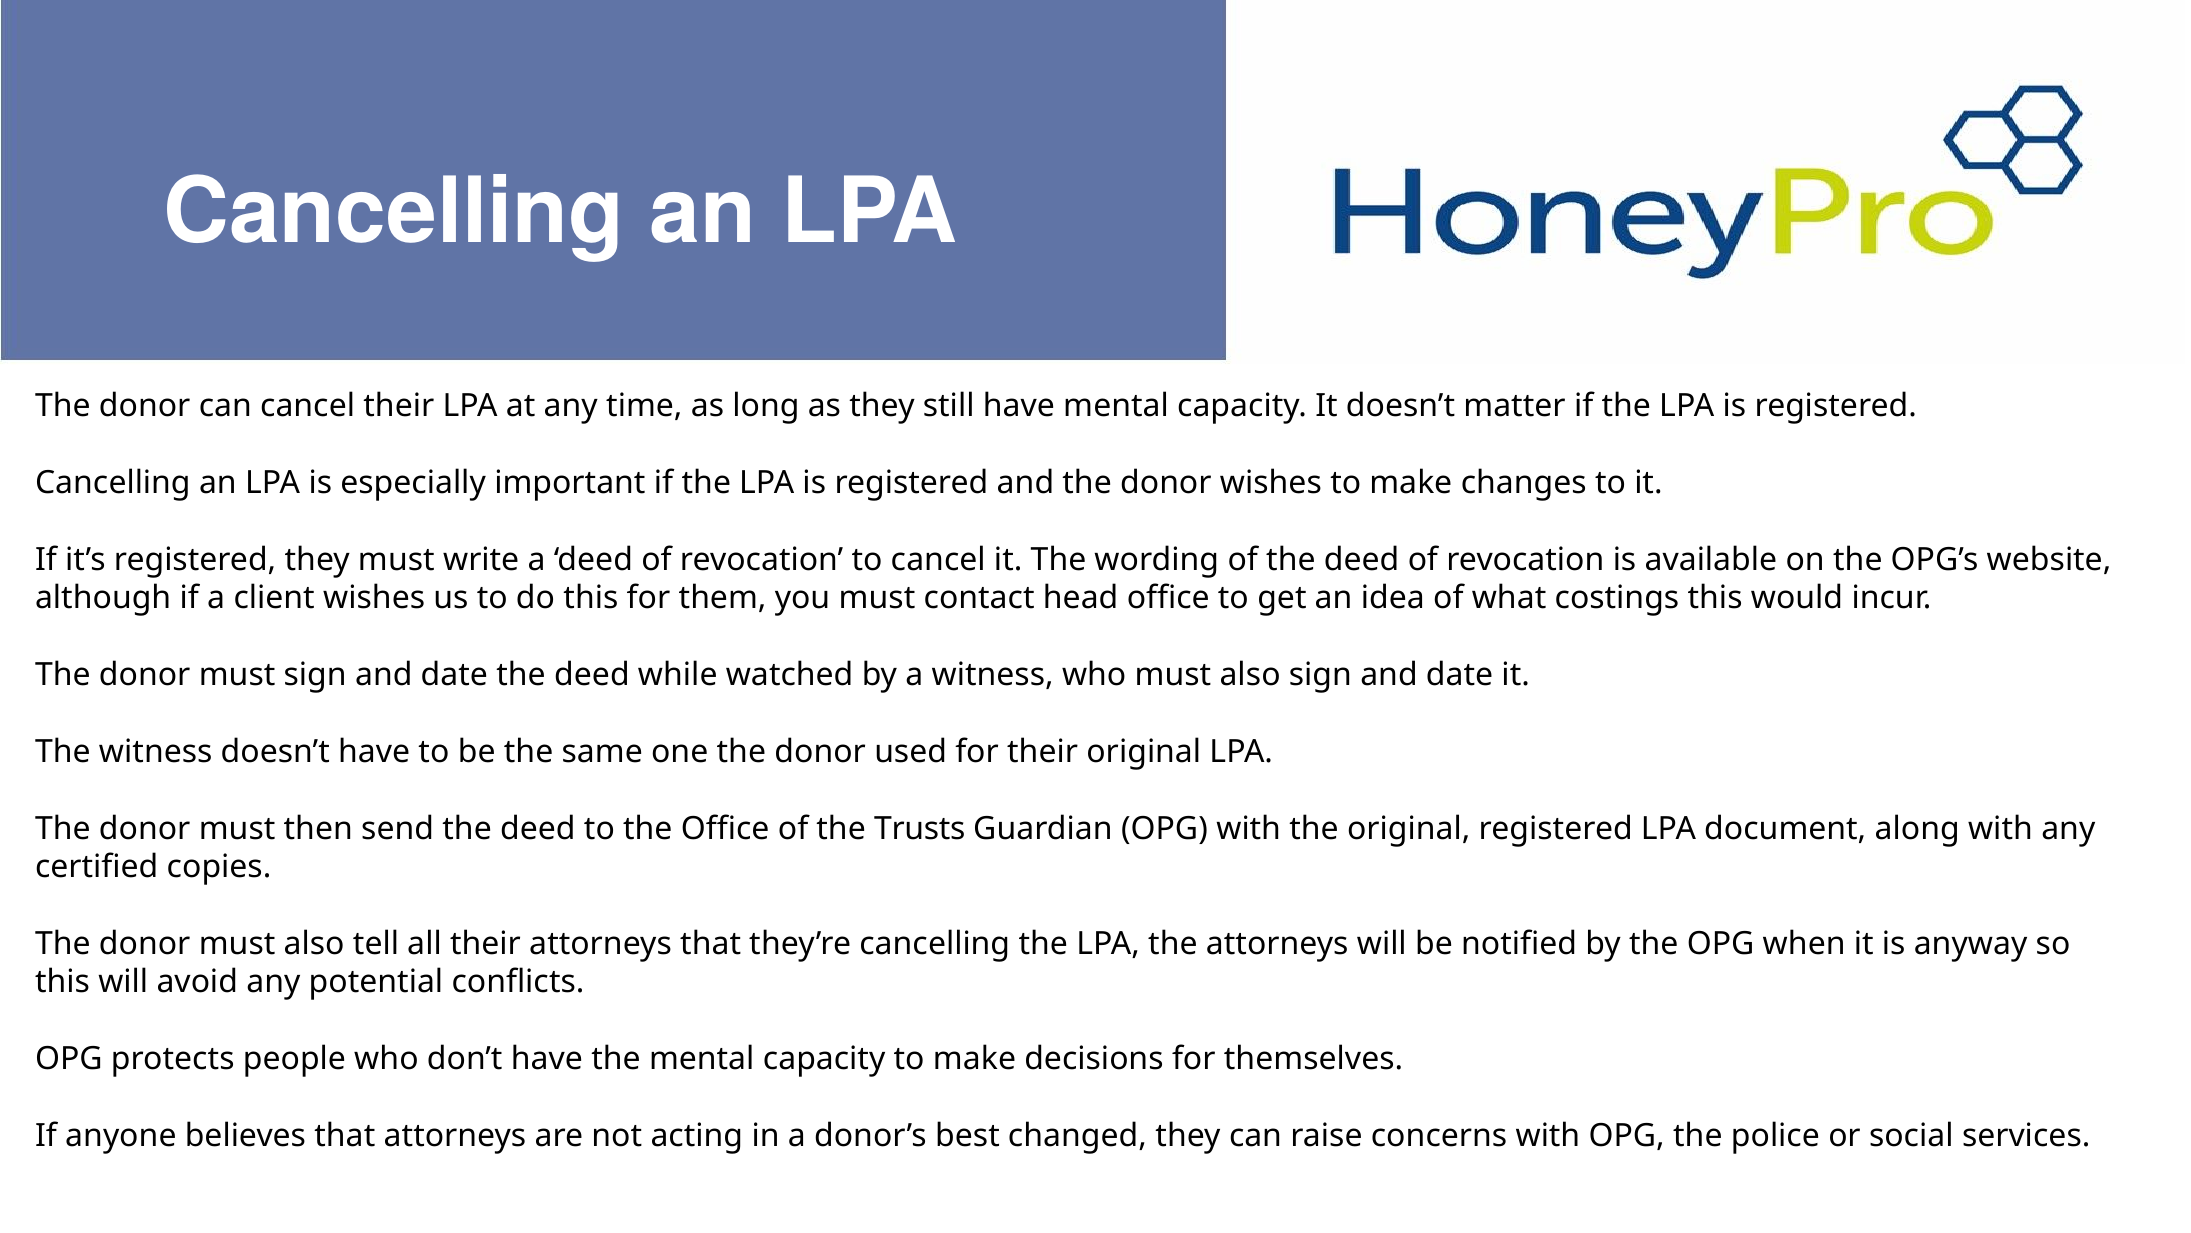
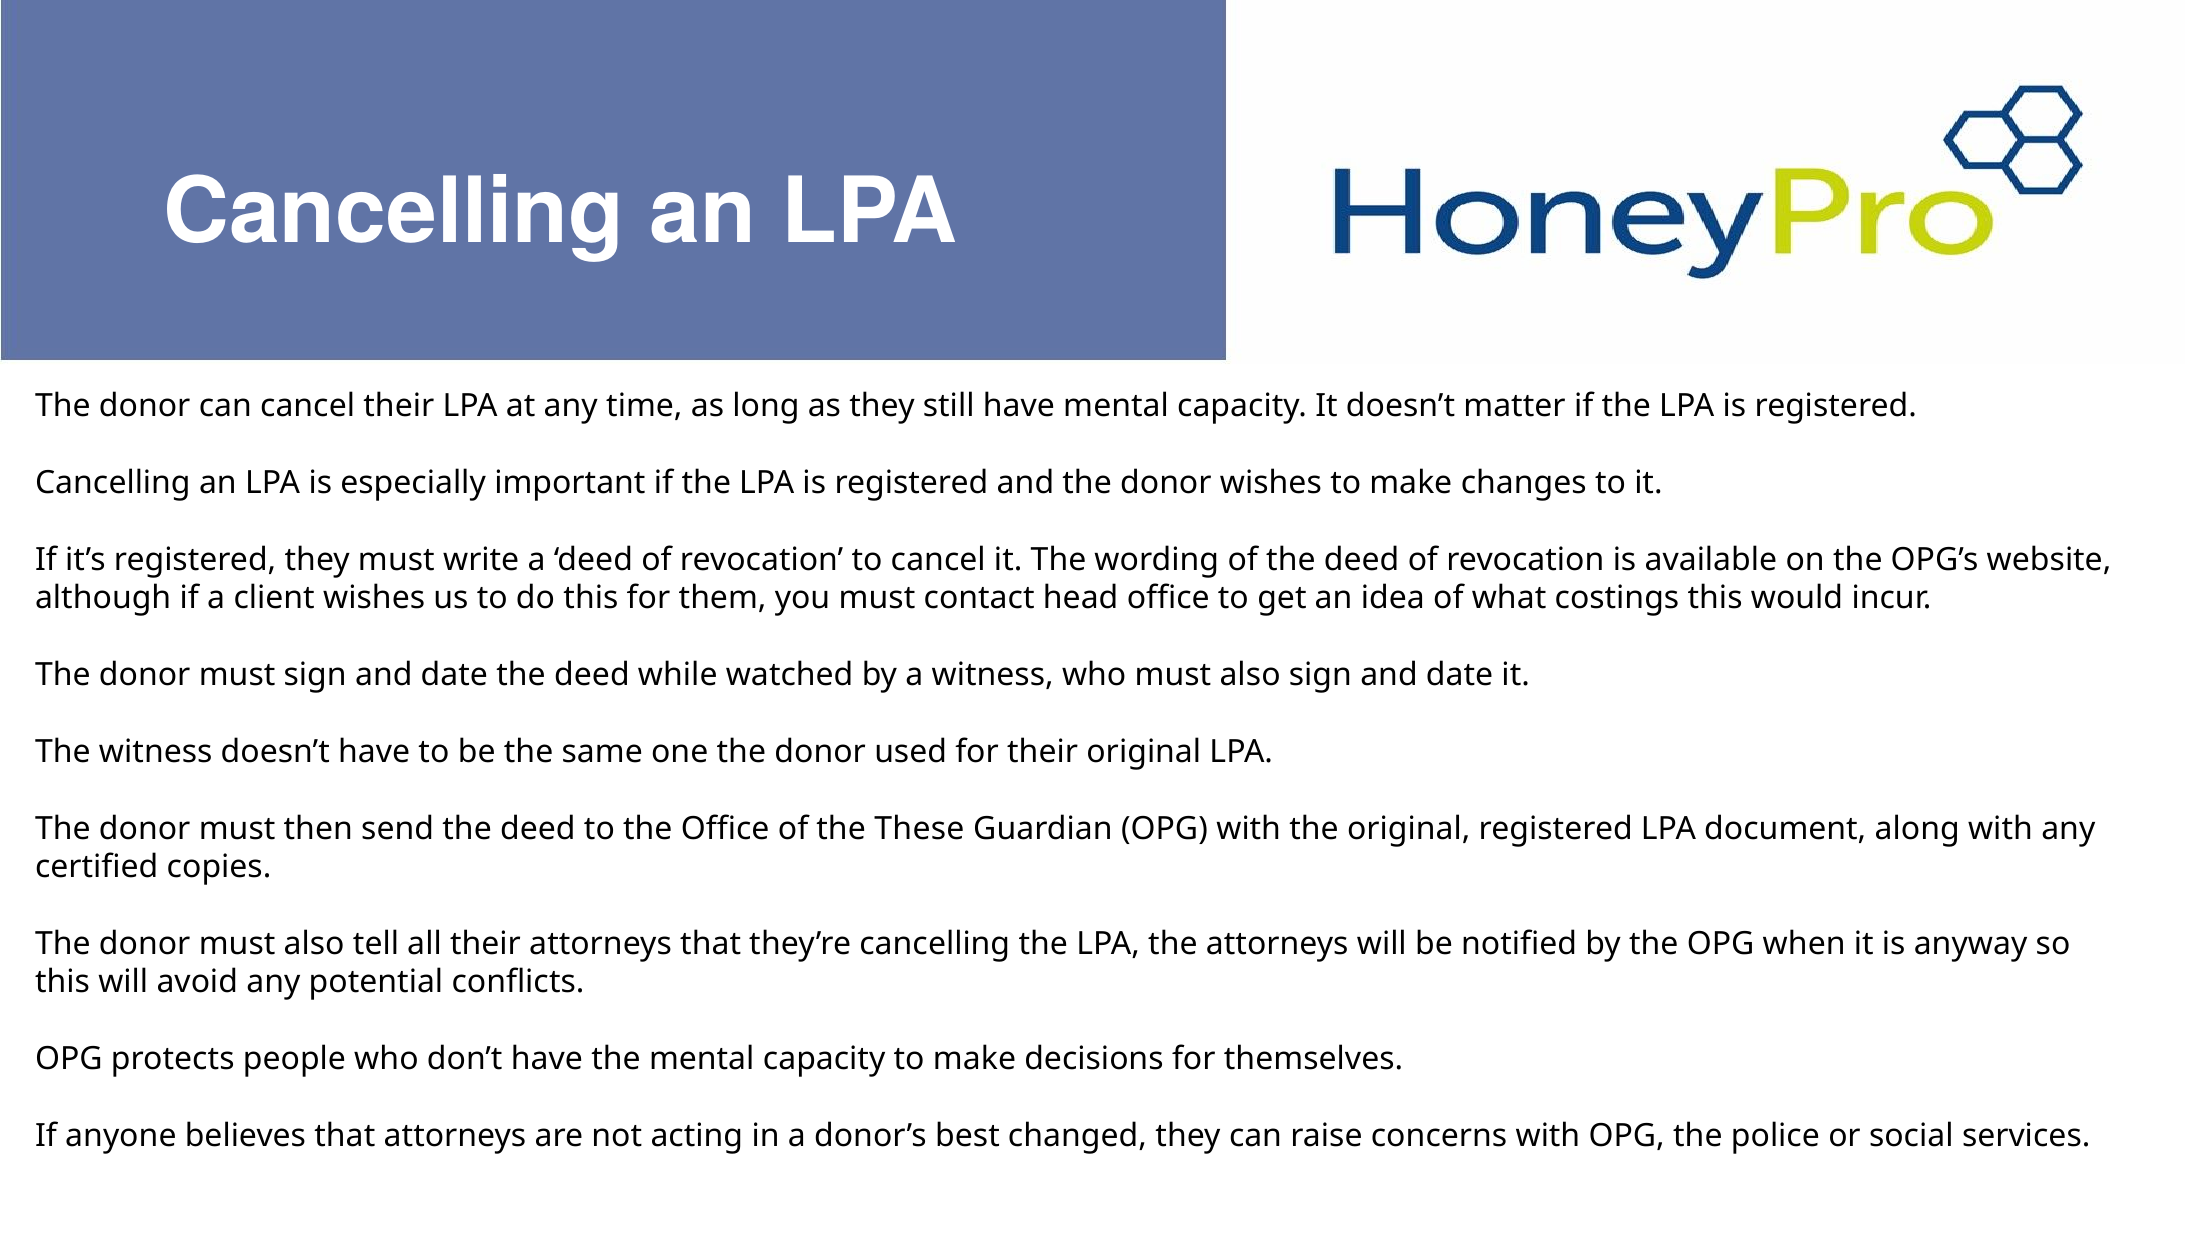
Trusts: Trusts -> These (919, 828)
